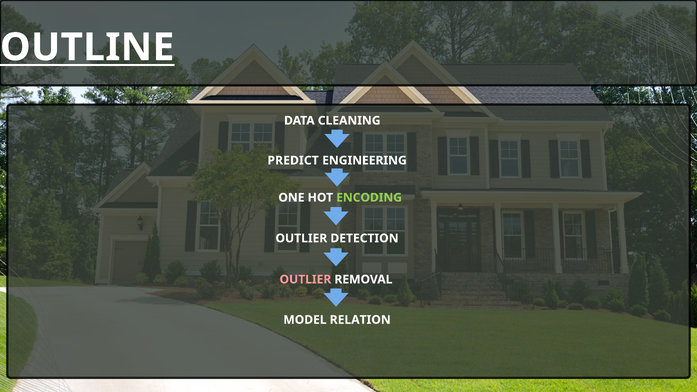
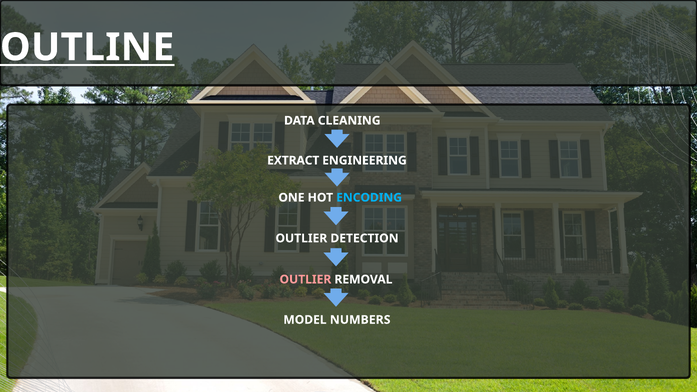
PREDICT: PREDICT -> EXTRACT (293, 160)
ENCODING colour: light green -> light blue (369, 198)
RELATION: RELATION -> NUMBERS (360, 320)
